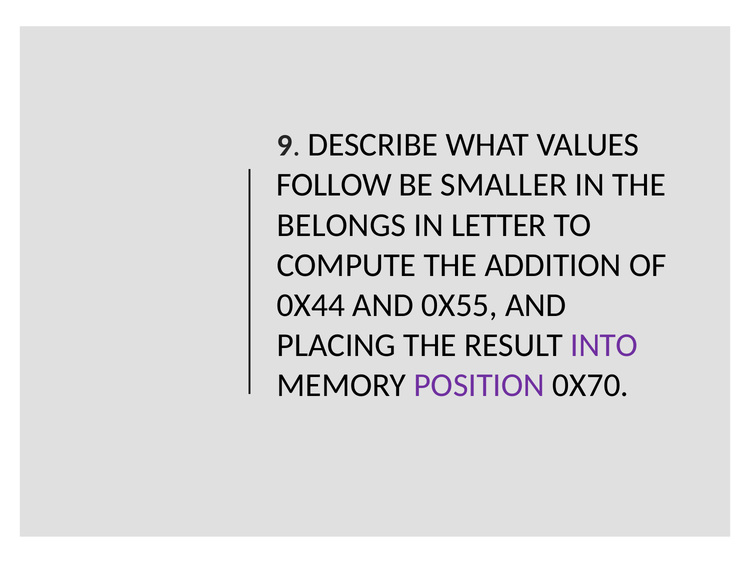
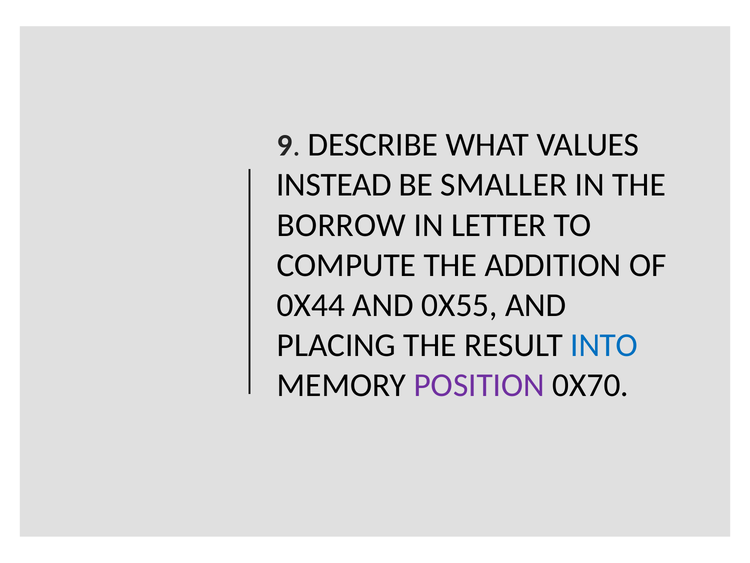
FOLLOW: FOLLOW -> INSTEAD (334, 185)
BELONGS: BELONGS -> BORROW (341, 225)
INTO colour: purple -> blue (604, 345)
